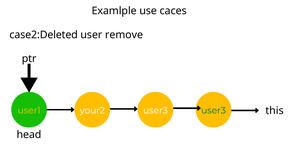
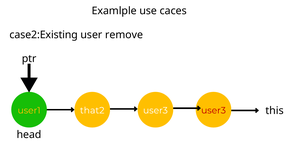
case2:Deleted: case2:Deleted -> case2:Existing (44, 35)
your2: your2 -> that2 (92, 110)
user3 colour: green -> red (214, 110)
